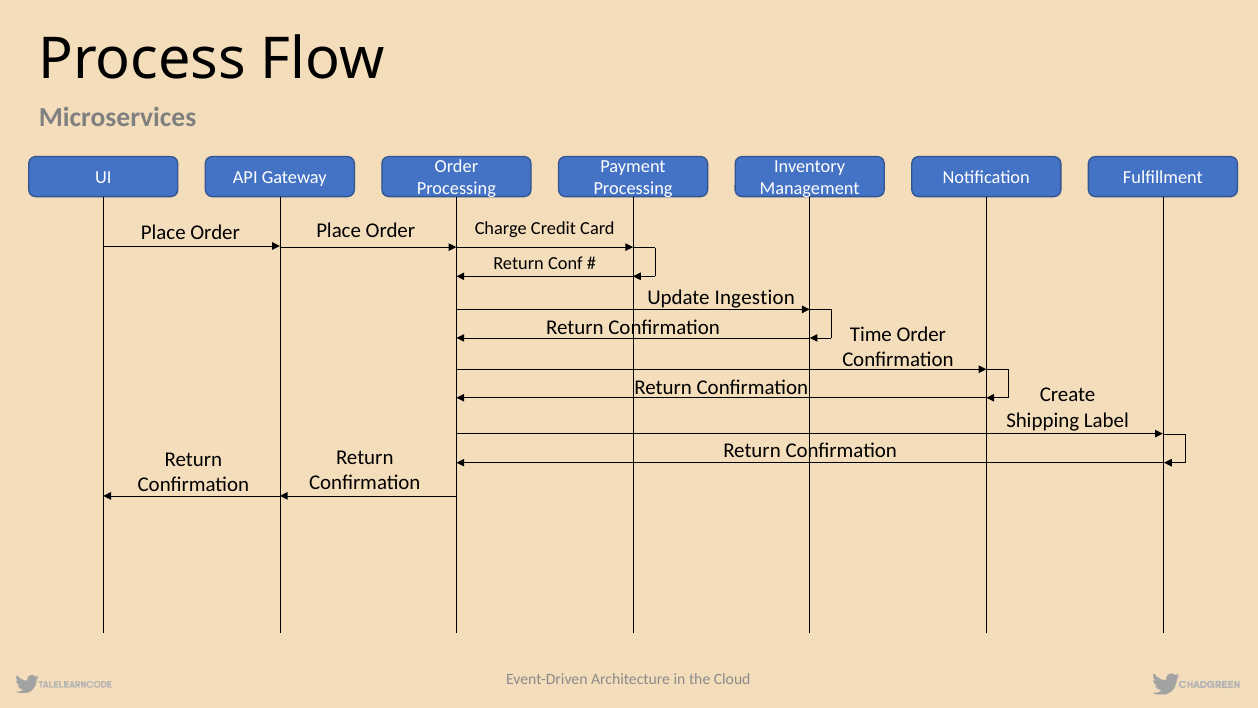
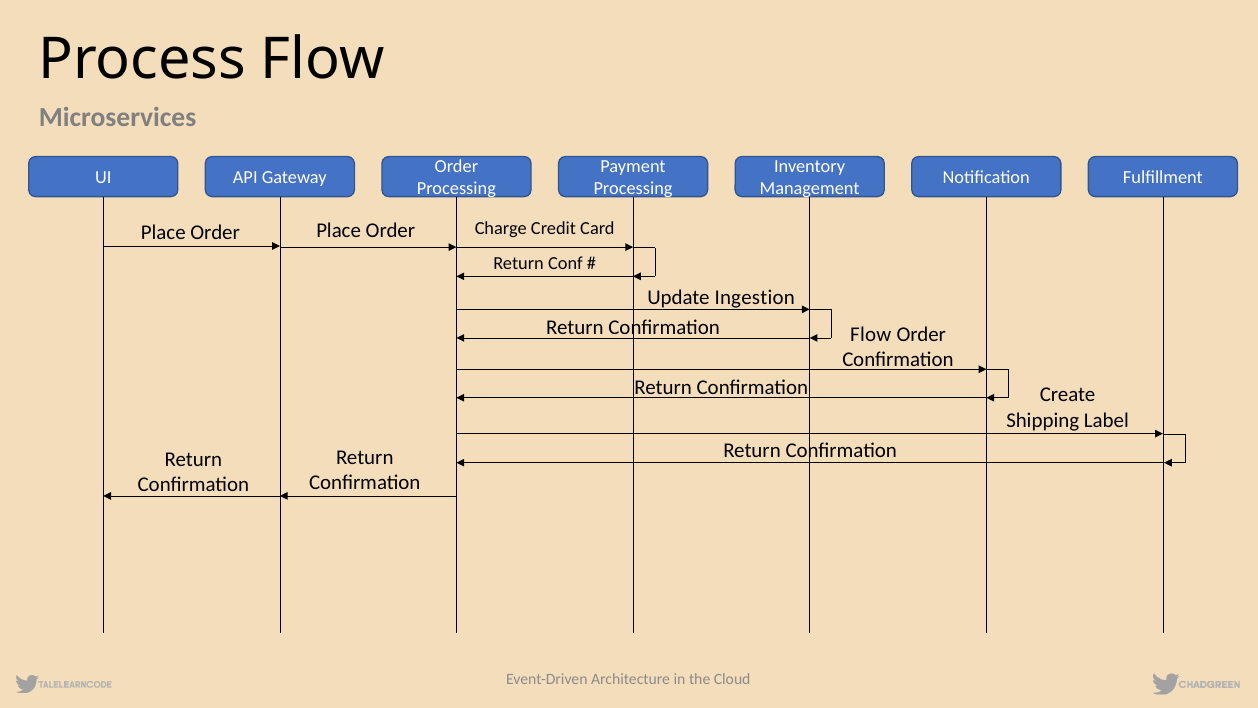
Confirmation Time: Time -> Flow (871, 334)
